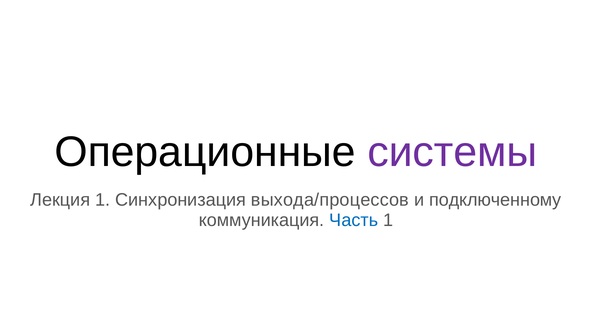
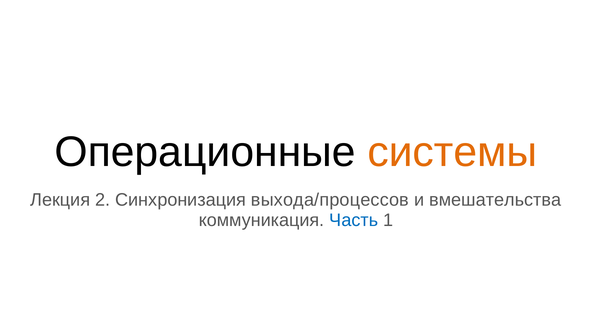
системы colour: purple -> orange (452, 152)
Лекция 1: 1 -> 2 (103, 200)
подключенному: подключенному -> вмешательства (495, 200)
